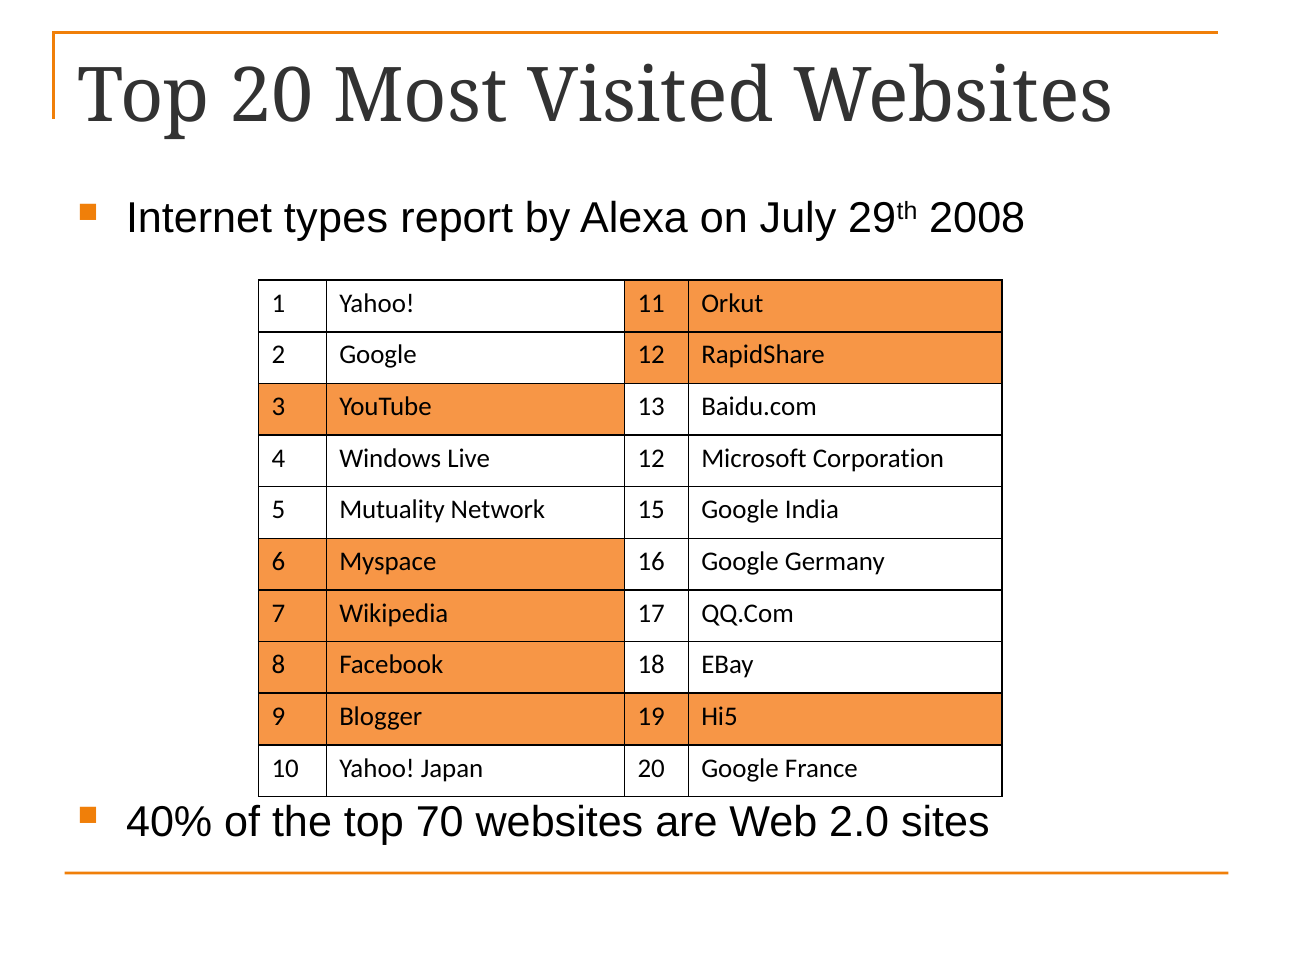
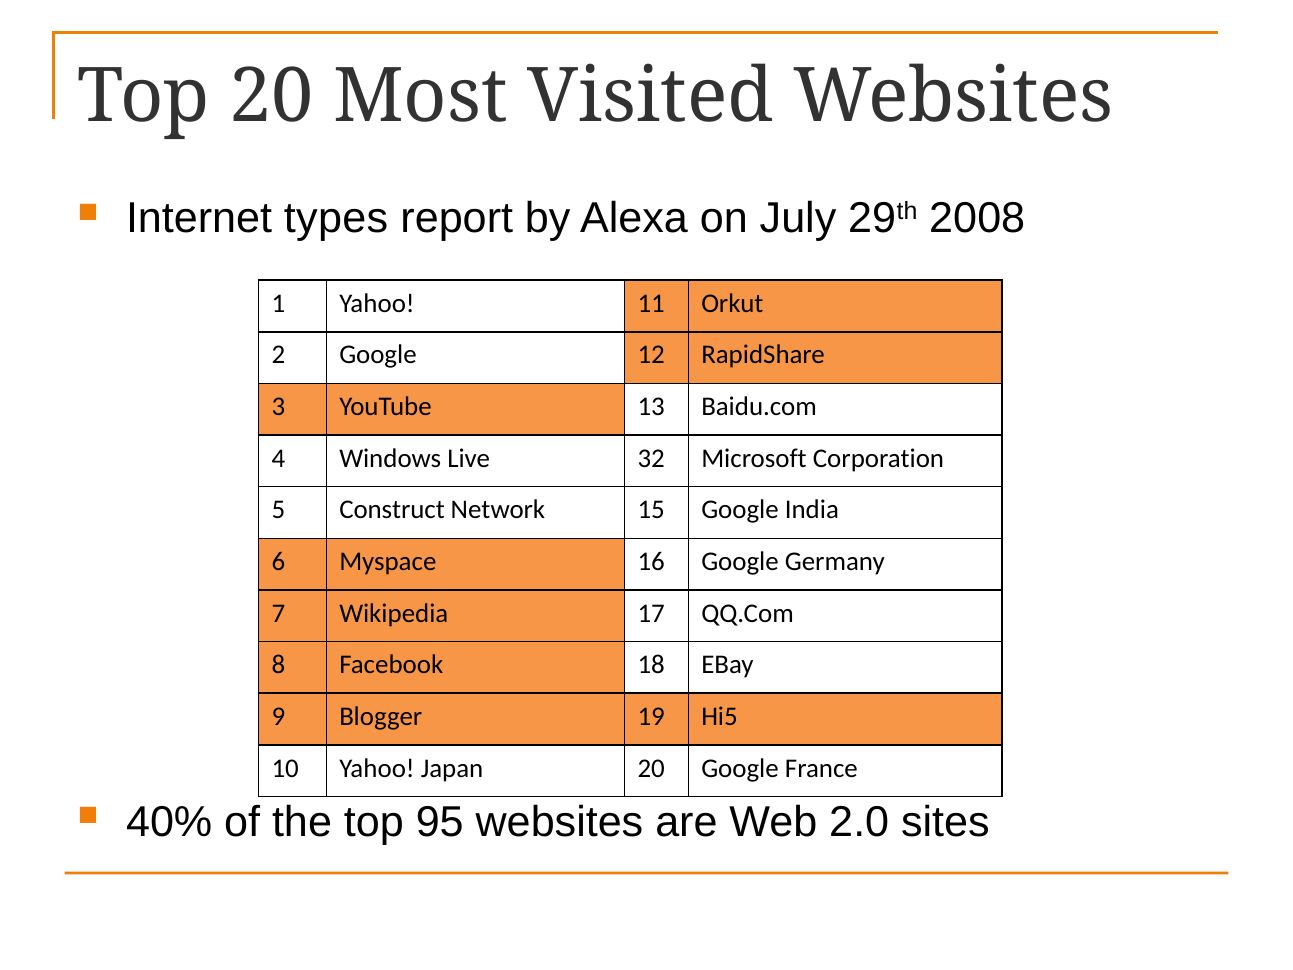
Live 12: 12 -> 32 (651, 458)
Mutuality: Mutuality -> Construct (392, 510)
70: 70 -> 95 (440, 822)
